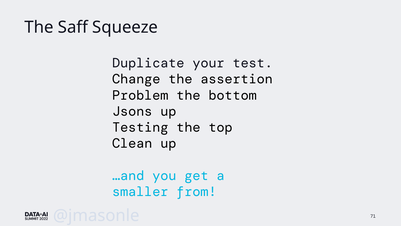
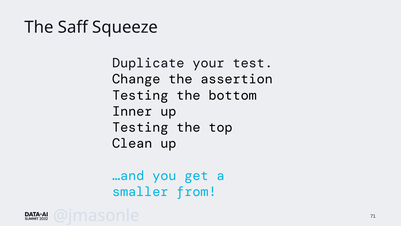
Problem: Problem -> Testing (140, 95)
Jsons: Jsons -> Inner (132, 111)
